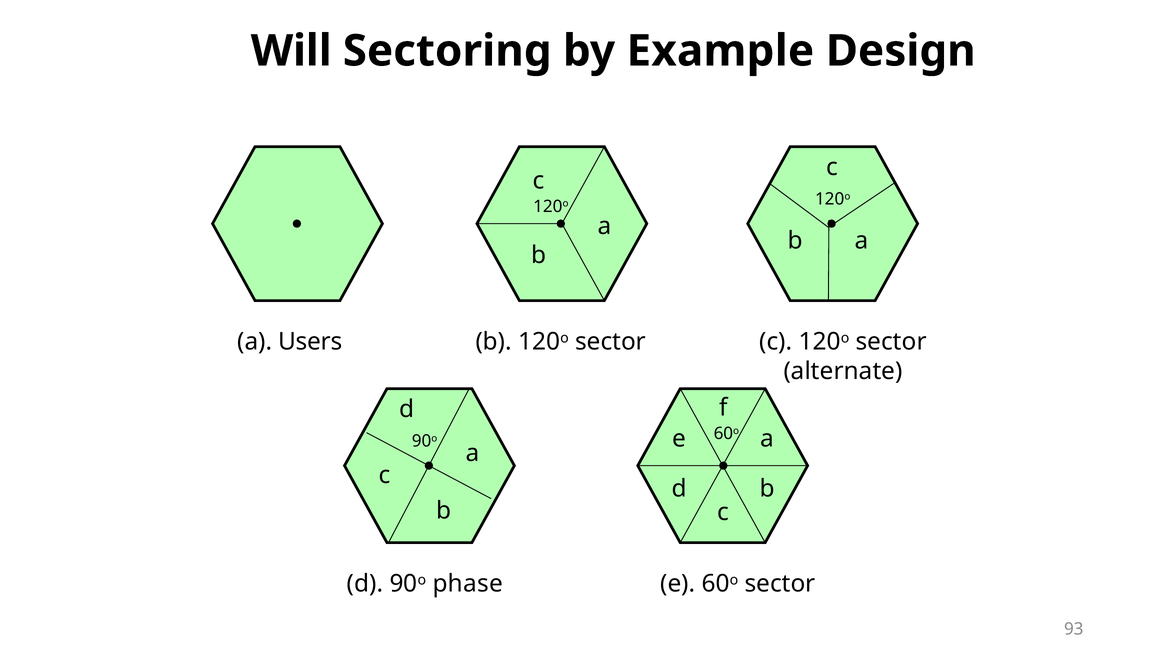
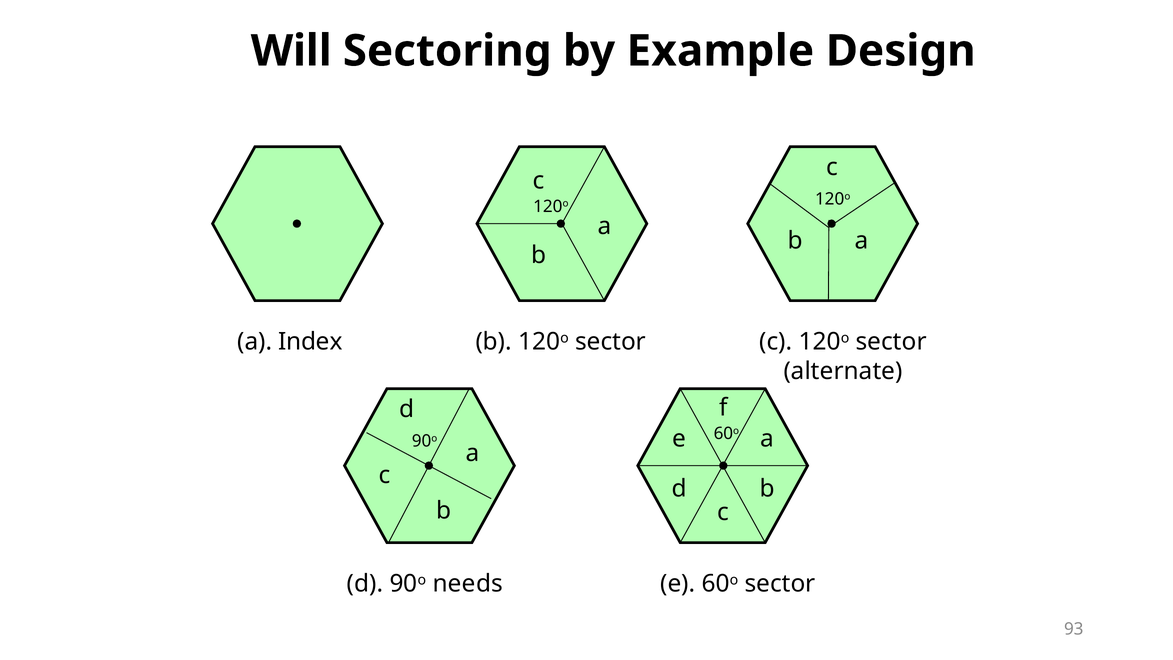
Users: Users -> Index (310, 342)
phase: phase -> needs (468, 584)
